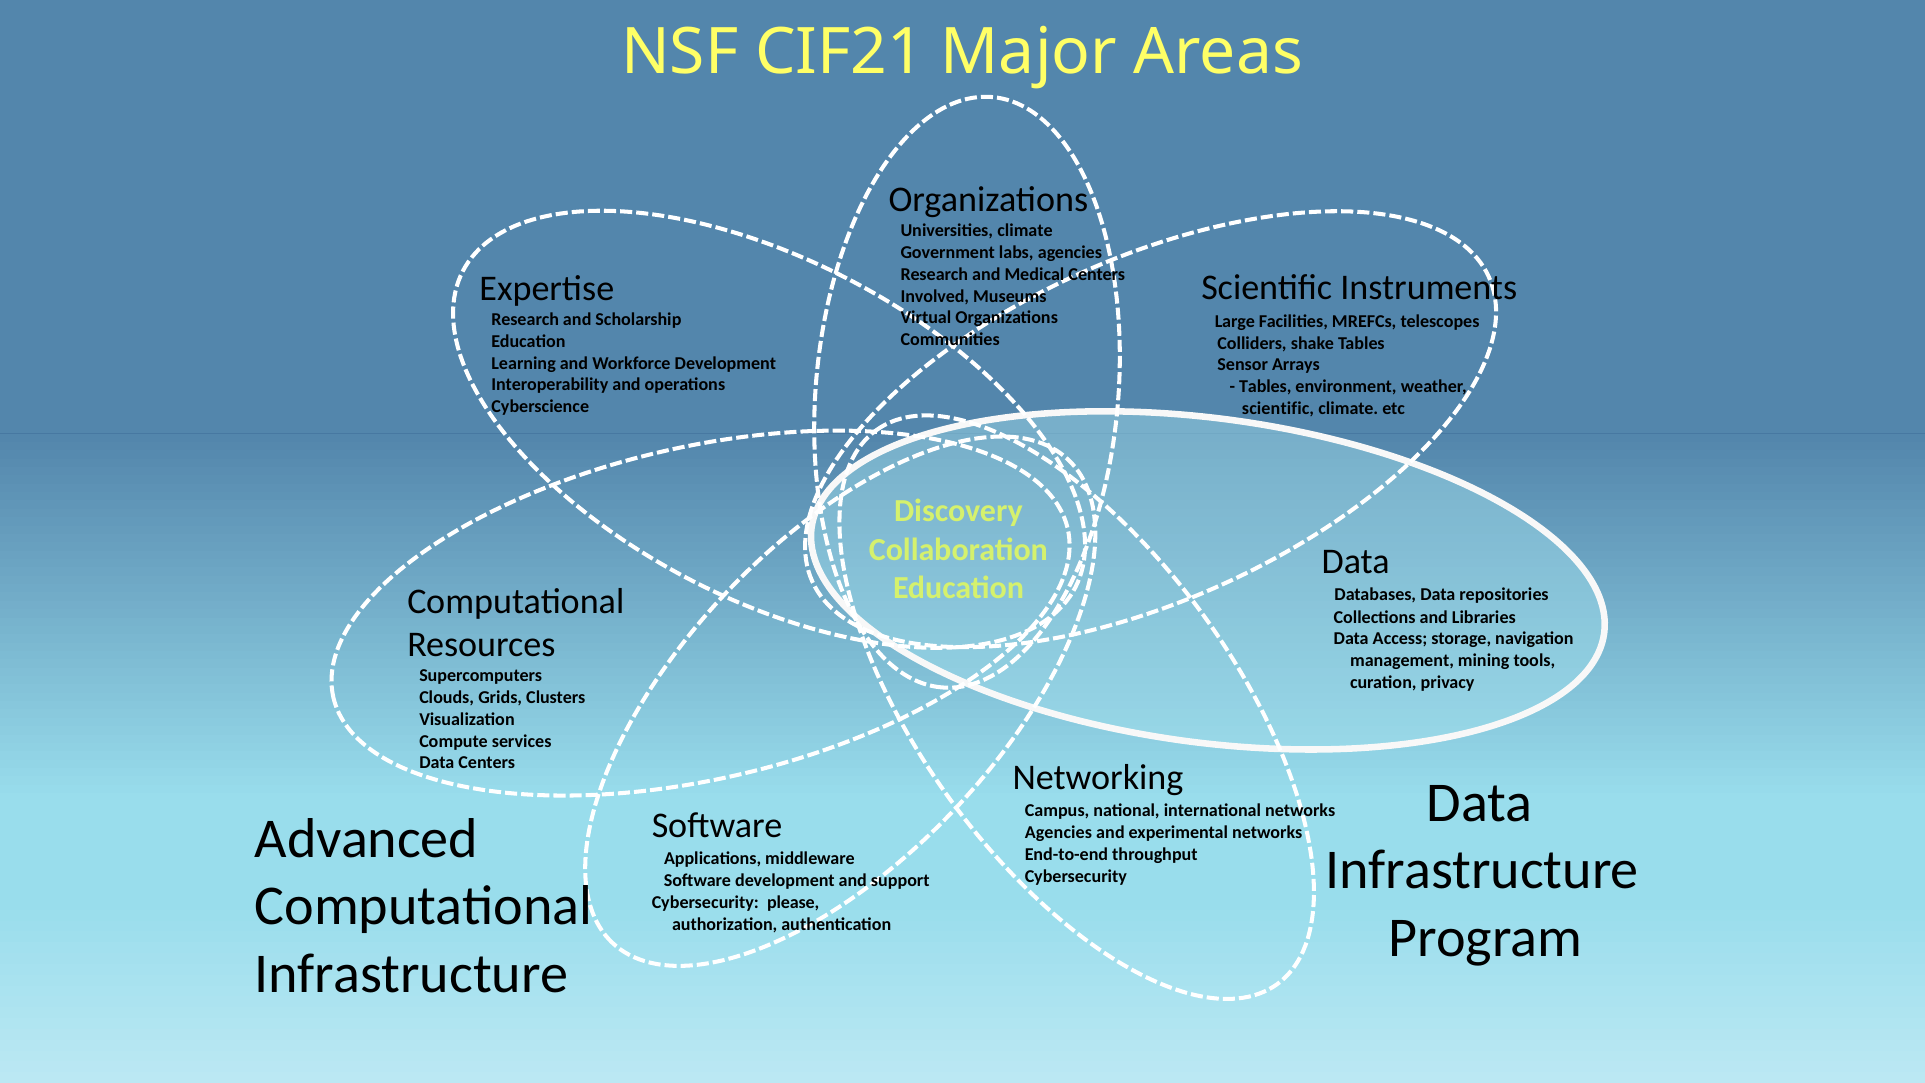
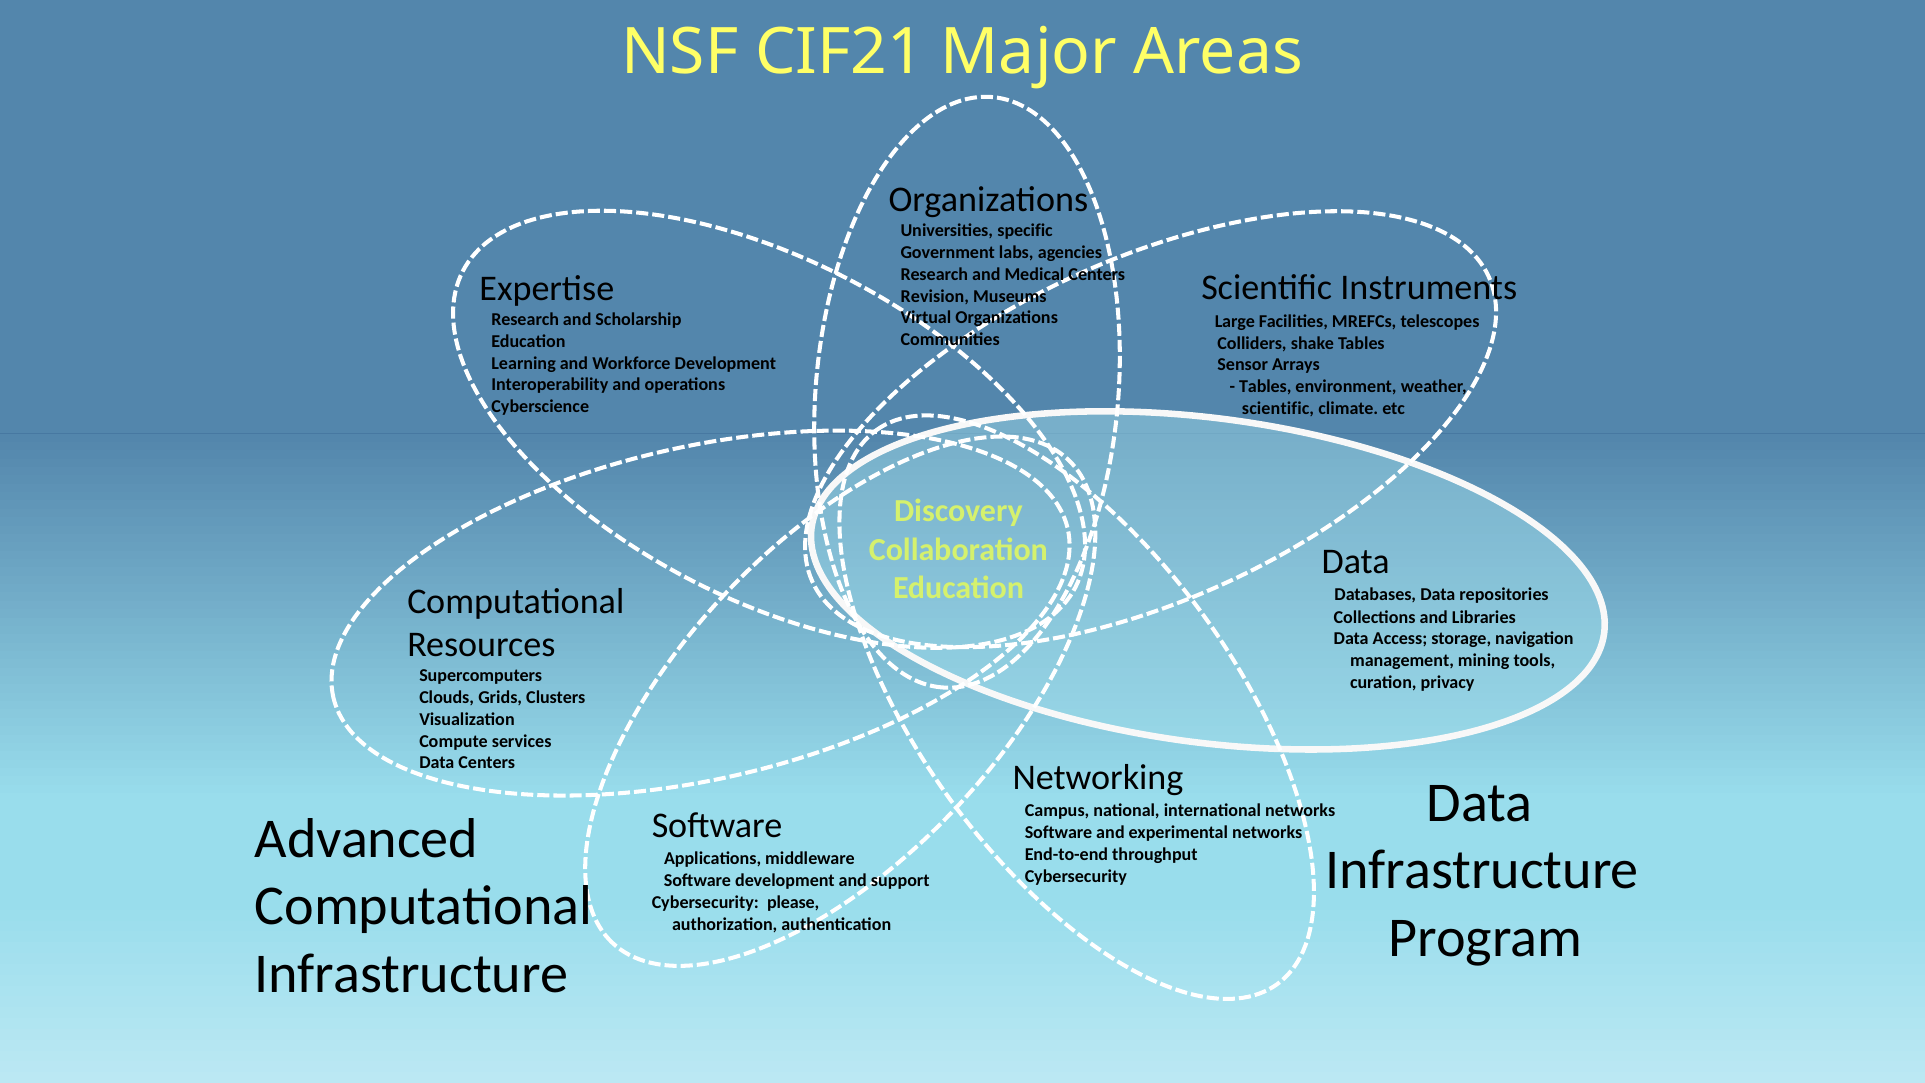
Universities climate: climate -> specific (1025, 231)
Involved: Involved -> Revision (935, 296)
Agencies: Agencies -> Software (1059, 832)
